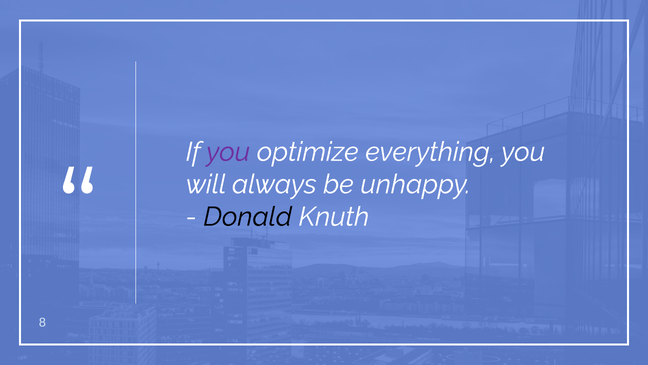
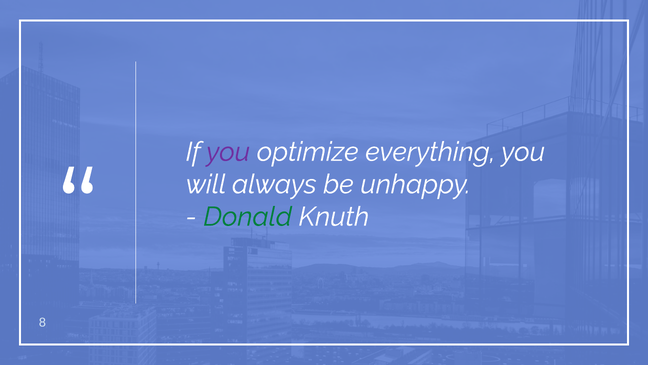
Donald colour: black -> green (248, 217)
